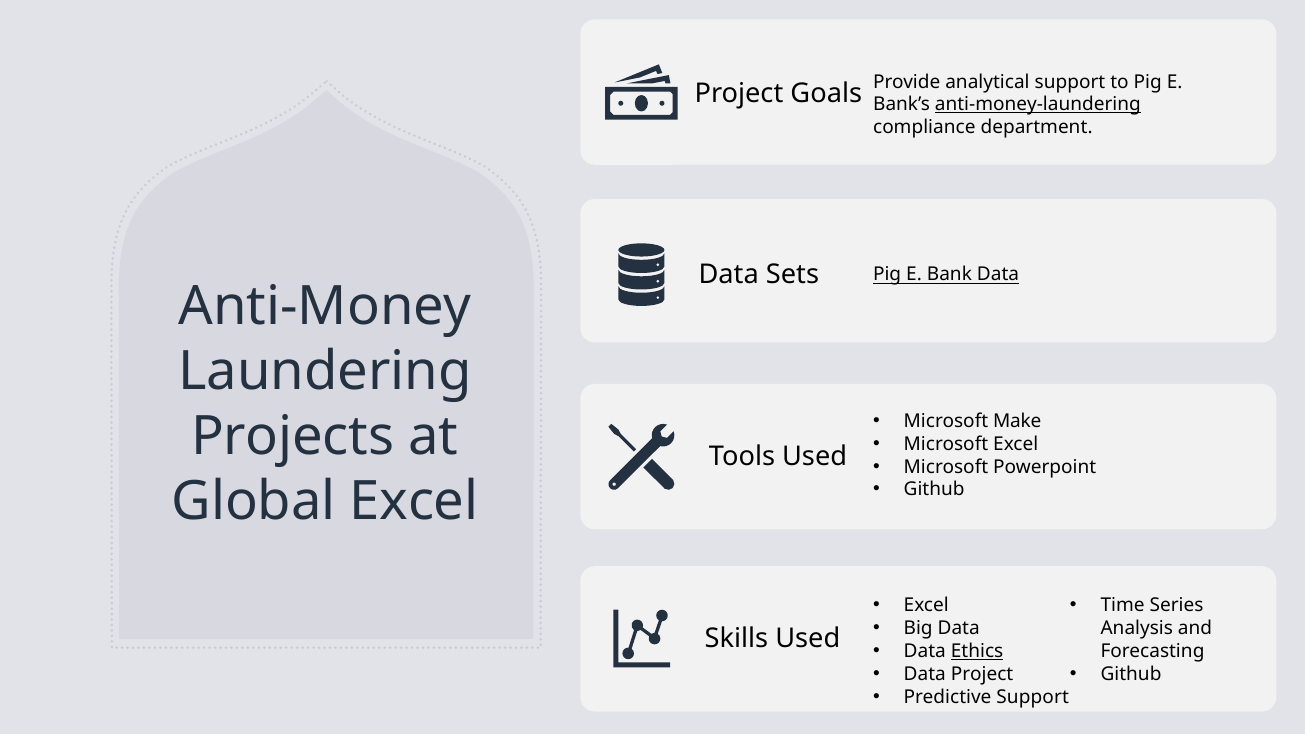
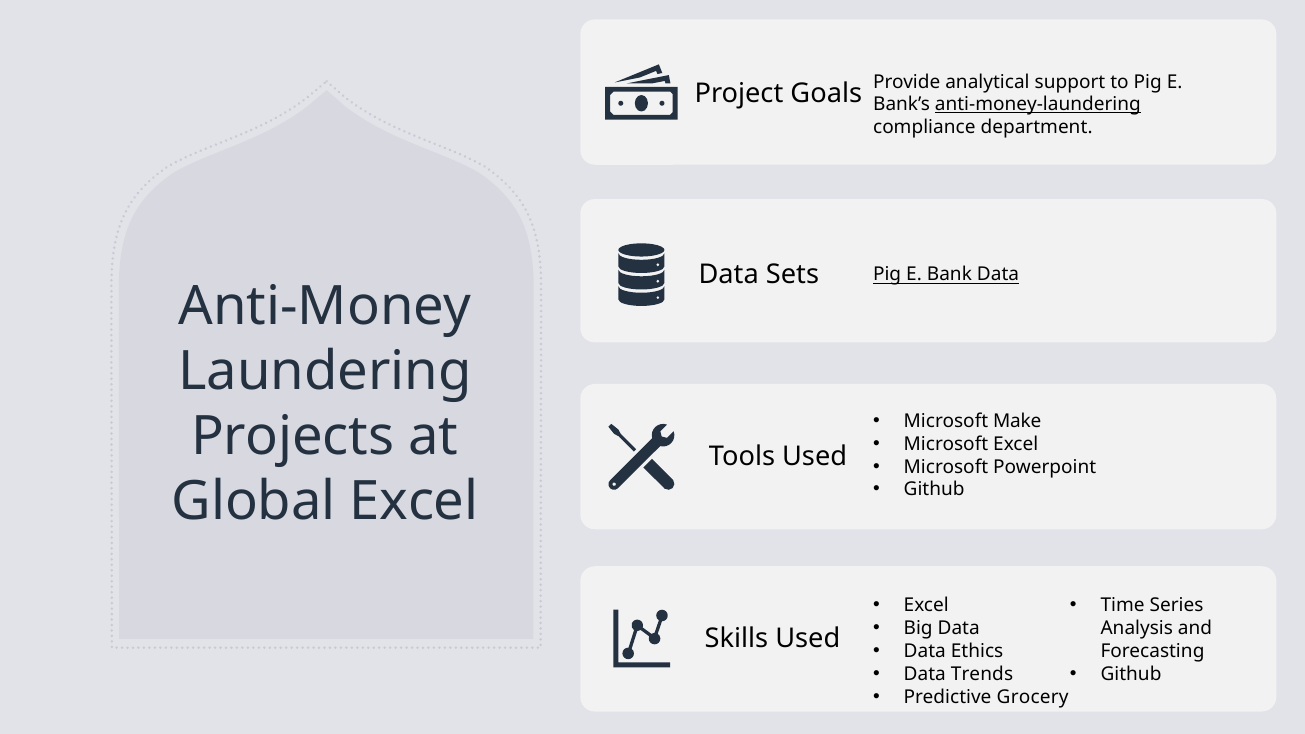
Ethics underline: present -> none (977, 651)
Data Project: Project -> Trends (982, 674)
Predictive Support: Support -> Grocery (1033, 697)
